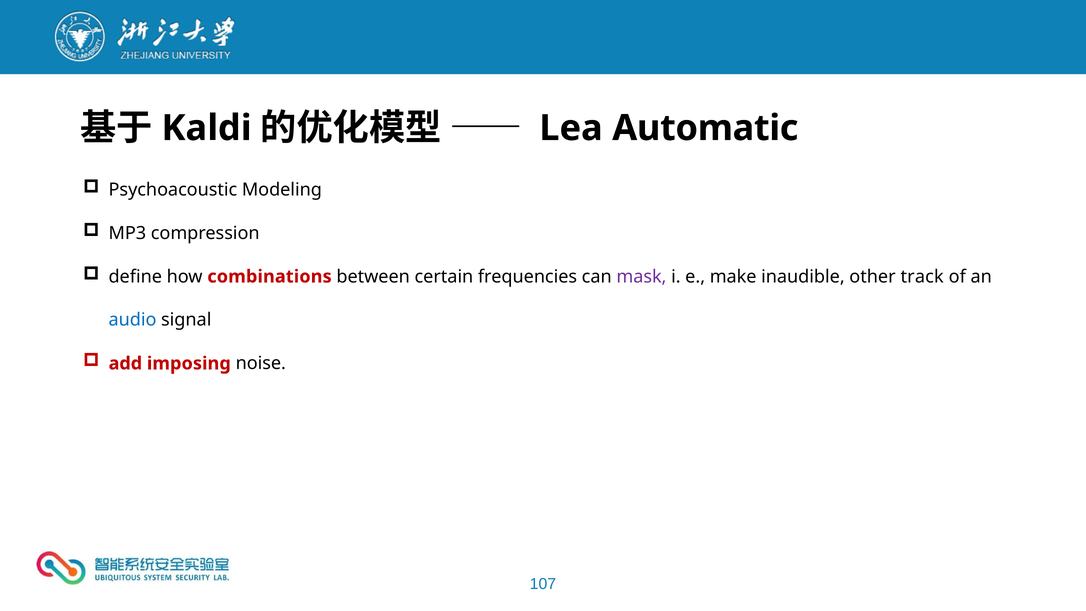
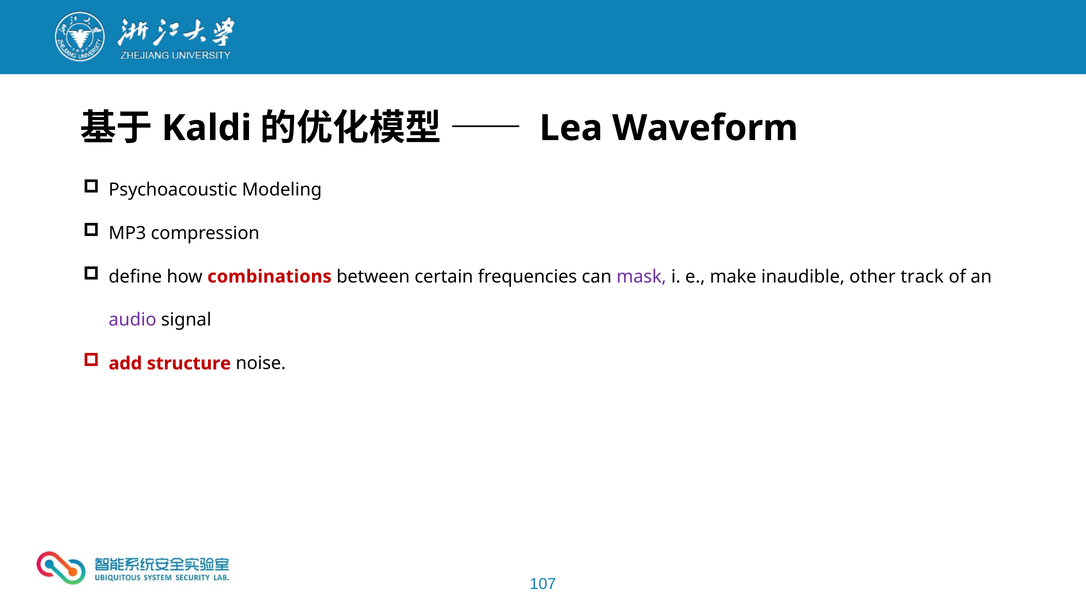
Automatic: Automatic -> Waveform (705, 128)
audio colour: blue -> purple (133, 320)
imposing: imposing -> structure (189, 363)
